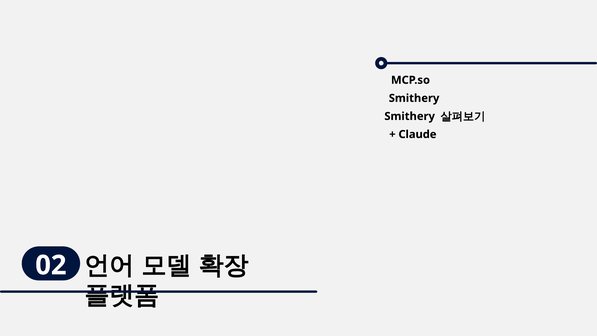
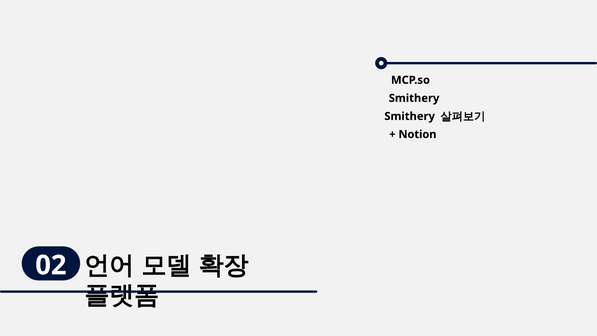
Claude: Claude -> Notion (417, 134)
